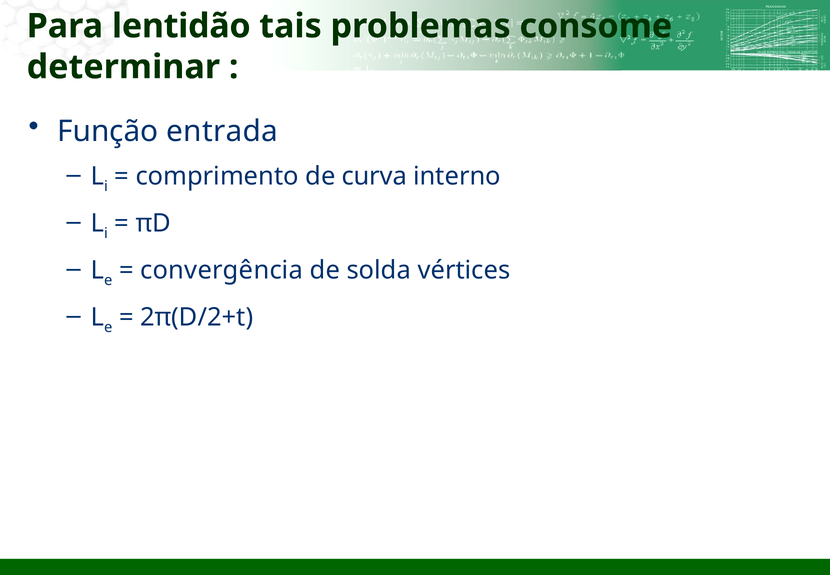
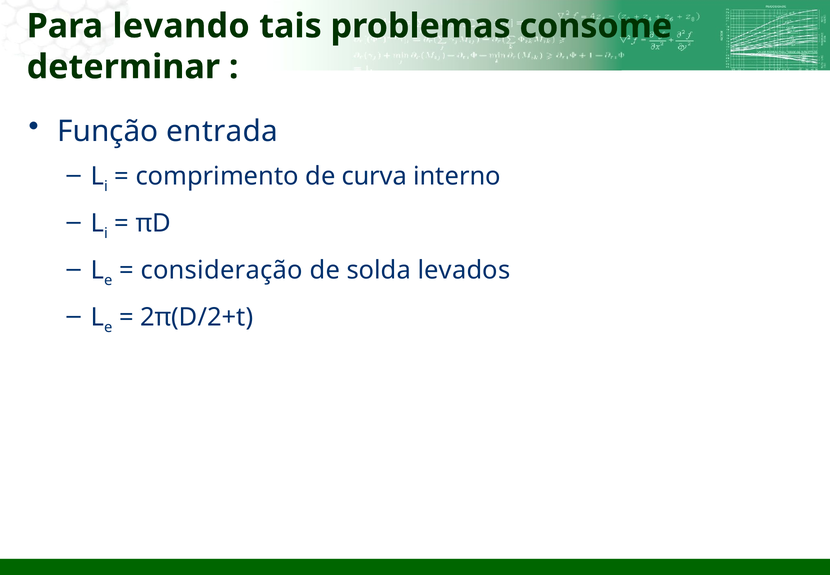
lentidão: lentidão -> levando (181, 26)
convergência: convergência -> consideração (222, 270)
vértices: vértices -> levados (464, 270)
